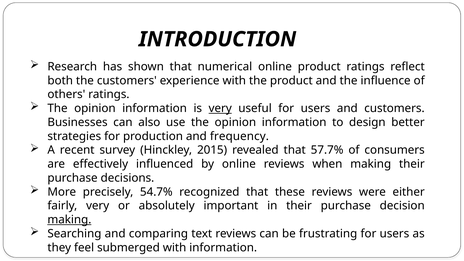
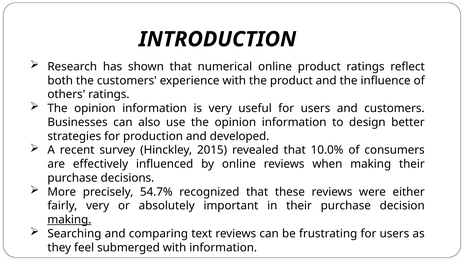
very underline: present -> none (220, 108)
frequency: frequency -> developed (240, 136)
57.7%: 57.7% -> 10.0% (327, 150)
